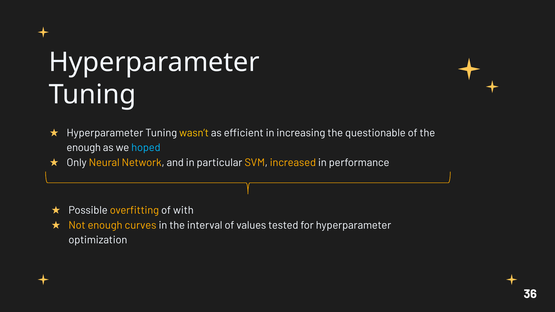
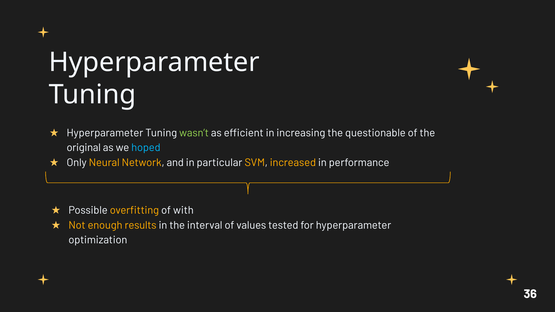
wasn’t colour: yellow -> light green (194, 133)
enough: enough -> original (84, 148)
curves: curves -> results (141, 225)
